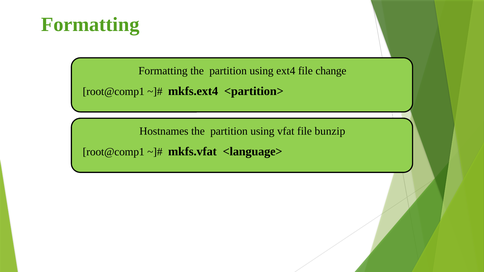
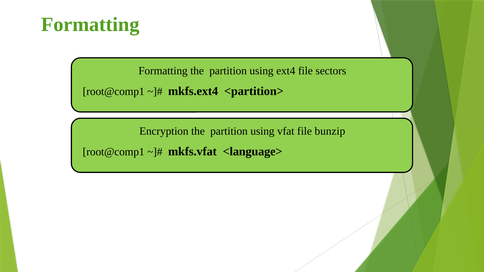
change: change -> sectors (331, 71)
Hostnames: Hostnames -> Encryption (164, 131)
